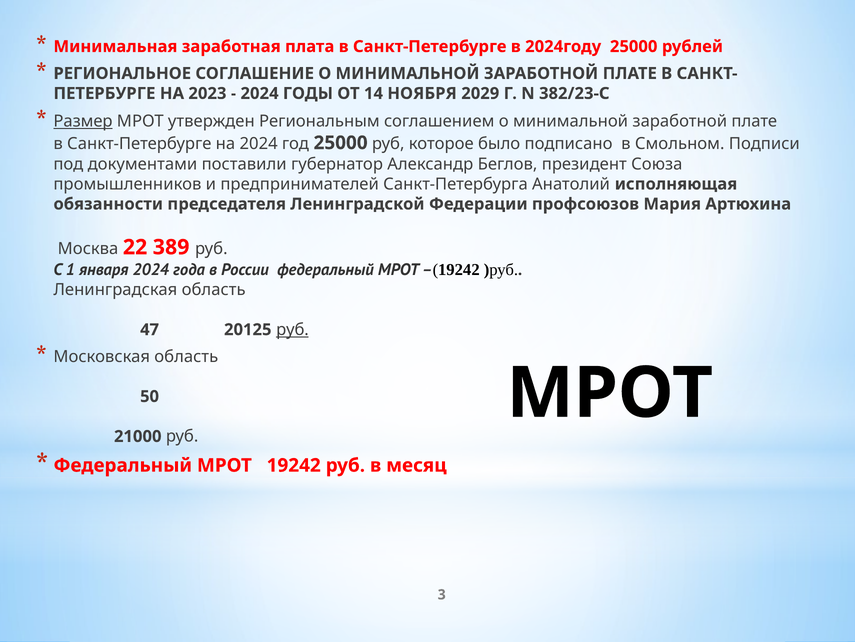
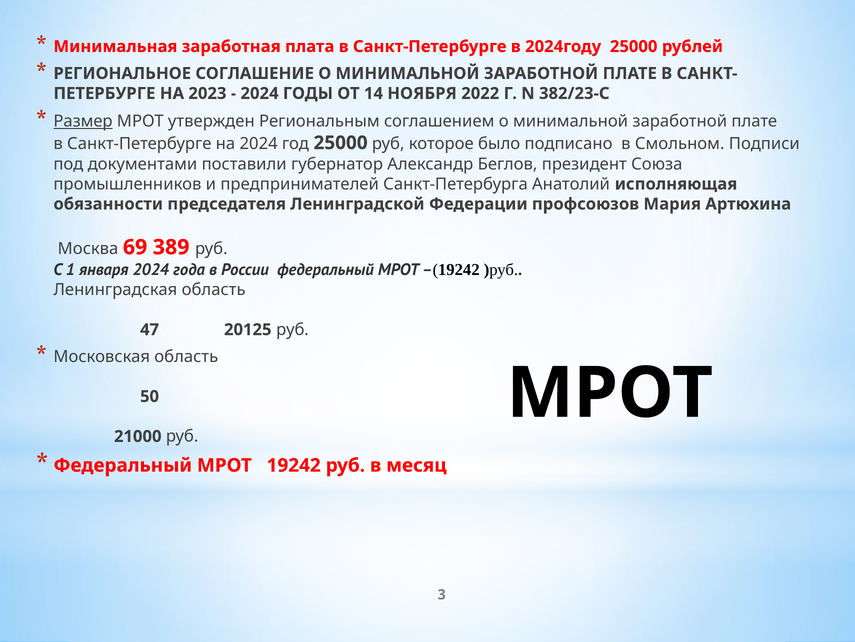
2029: 2029 -> 2022 (480, 93)
22: 22 -> 69 (135, 247)
руб underline: present -> none (292, 329)
